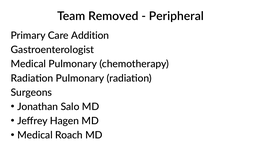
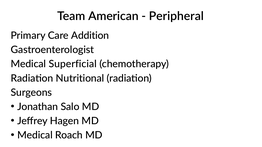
Removed: Removed -> American (113, 16)
Medical Pulmonary: Pulmonary -> Superficial (73, 64)
Radiation Pulmonary: Pulmonary -> Nutritional (80, 78)
